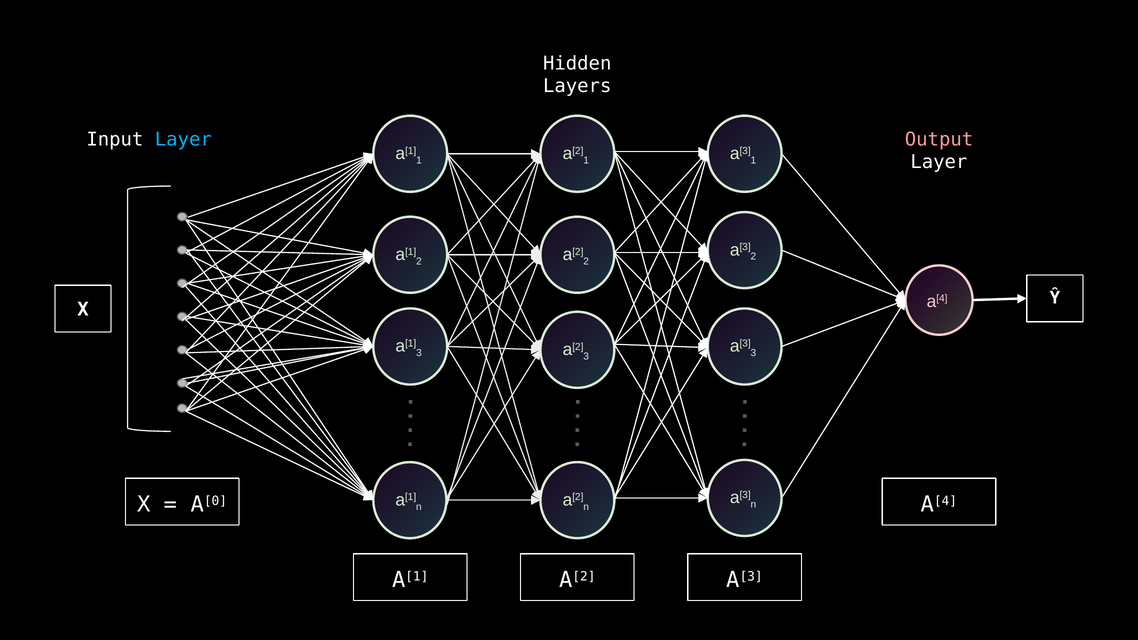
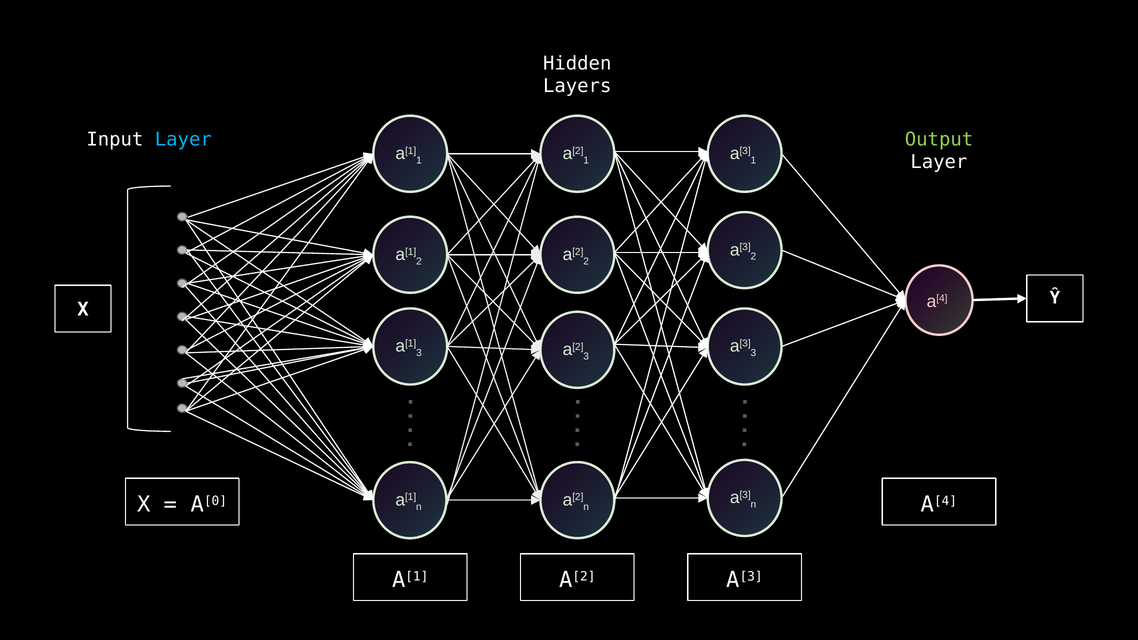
Output colour: pink -> light green (939, 139)
